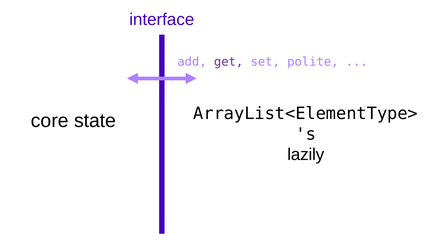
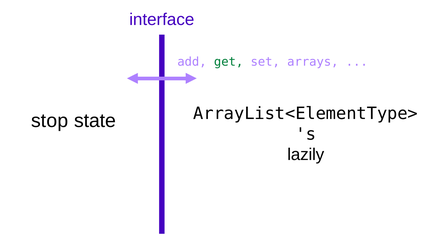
get colour: purple -> green (229, 62)
polite: polite -> arrays (313, 62)
core: core -> stop (50, 121)
